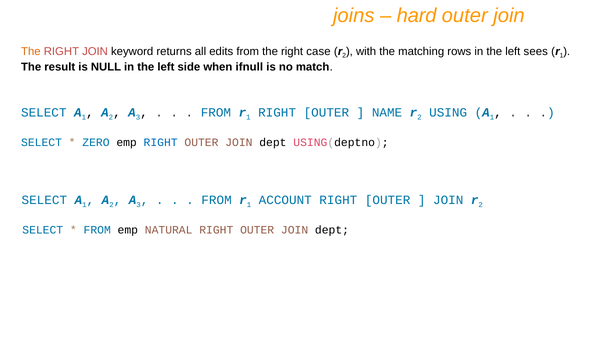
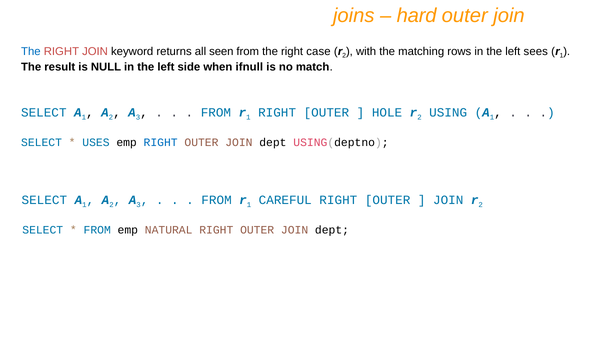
The colour: orange -> blue (31, 51)
edits: edits -> seen (221, 51)
NAME: NAME -> HOLE (387, 113)
ZERO: ZERO -> USES (96, 143)
ACCOUNT: ACCOUNT -> CAREFUL (285, 200)
